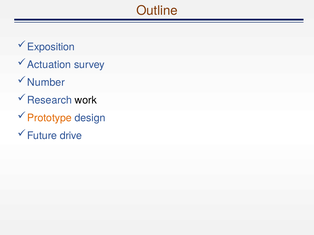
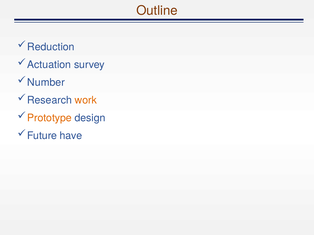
Exposition: Exposition -> Reduction (51, 47)
work colour: black -> orange (86, 100)
drive: drive -> have (71, 136)
